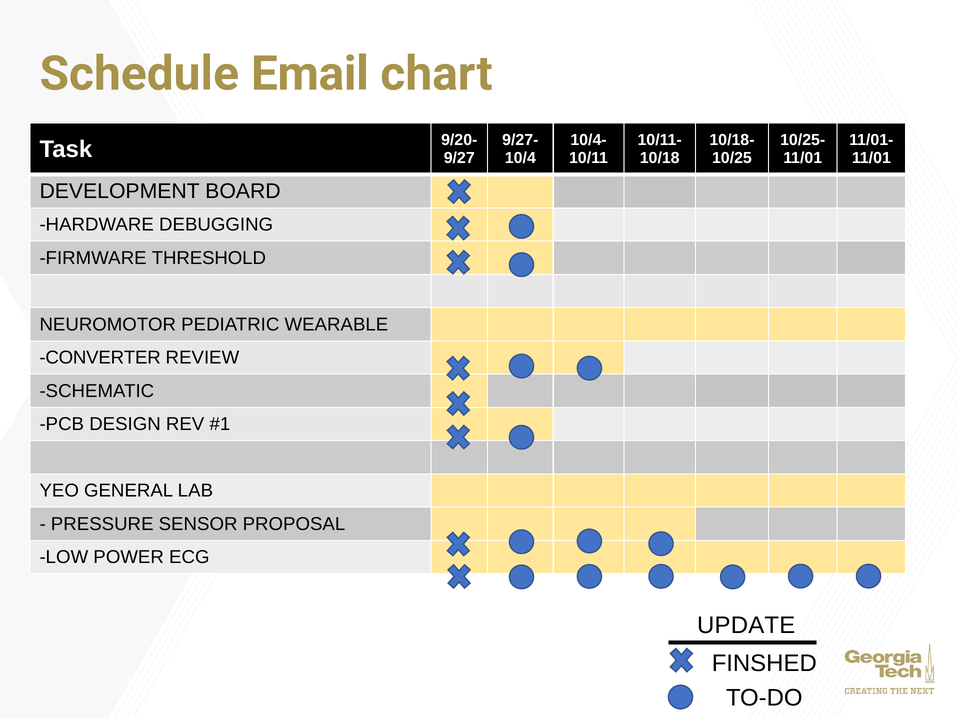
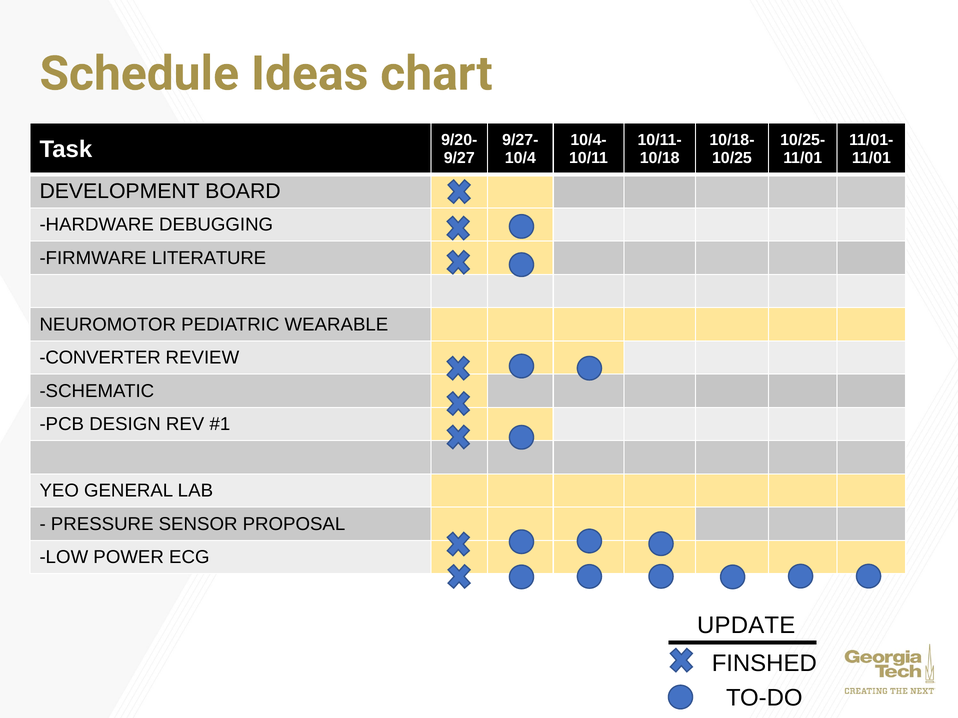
Email: Email -> Ideas (310, 74)
THRESHOLD: THRESHOLD -> LITERATURE (209, 258)
